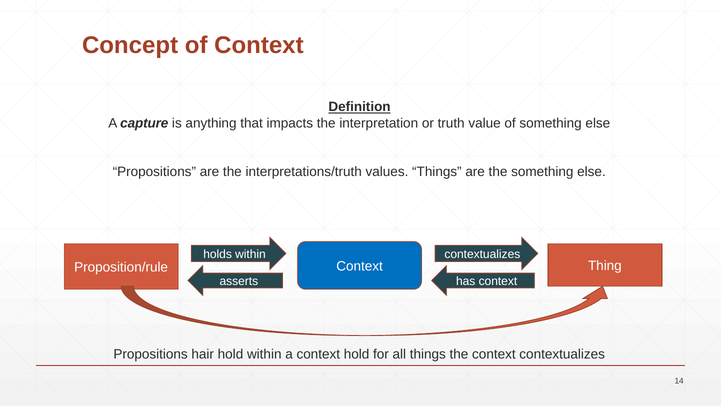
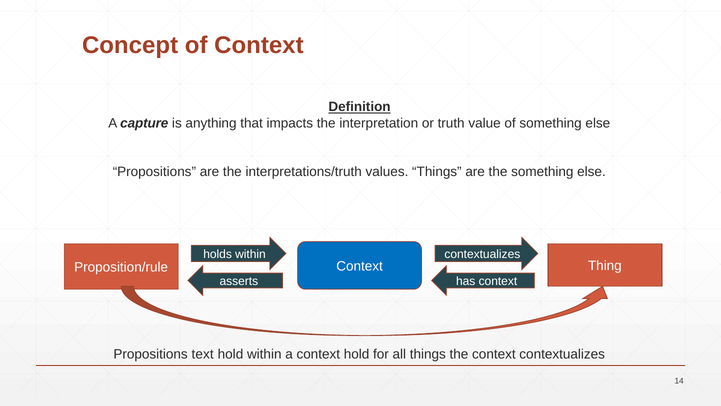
hair: hair -> text (203, 354)
